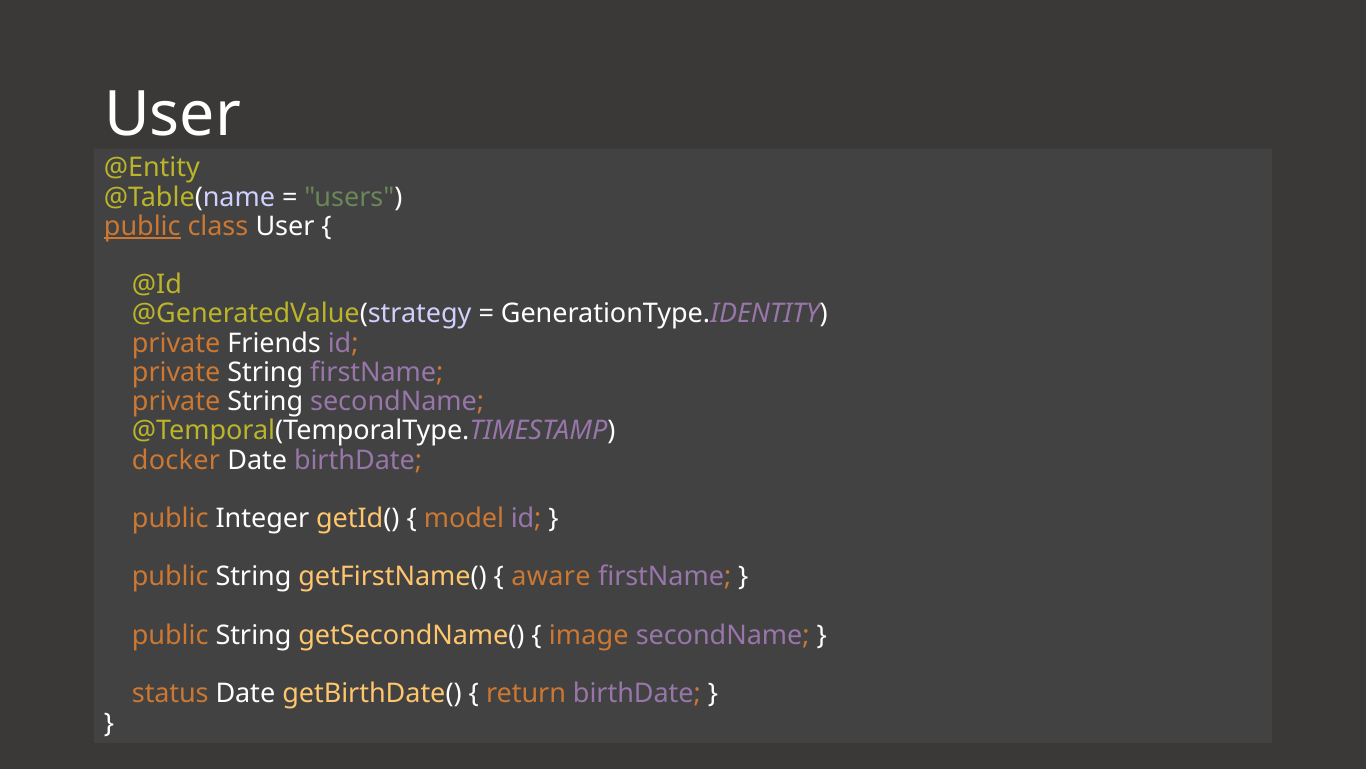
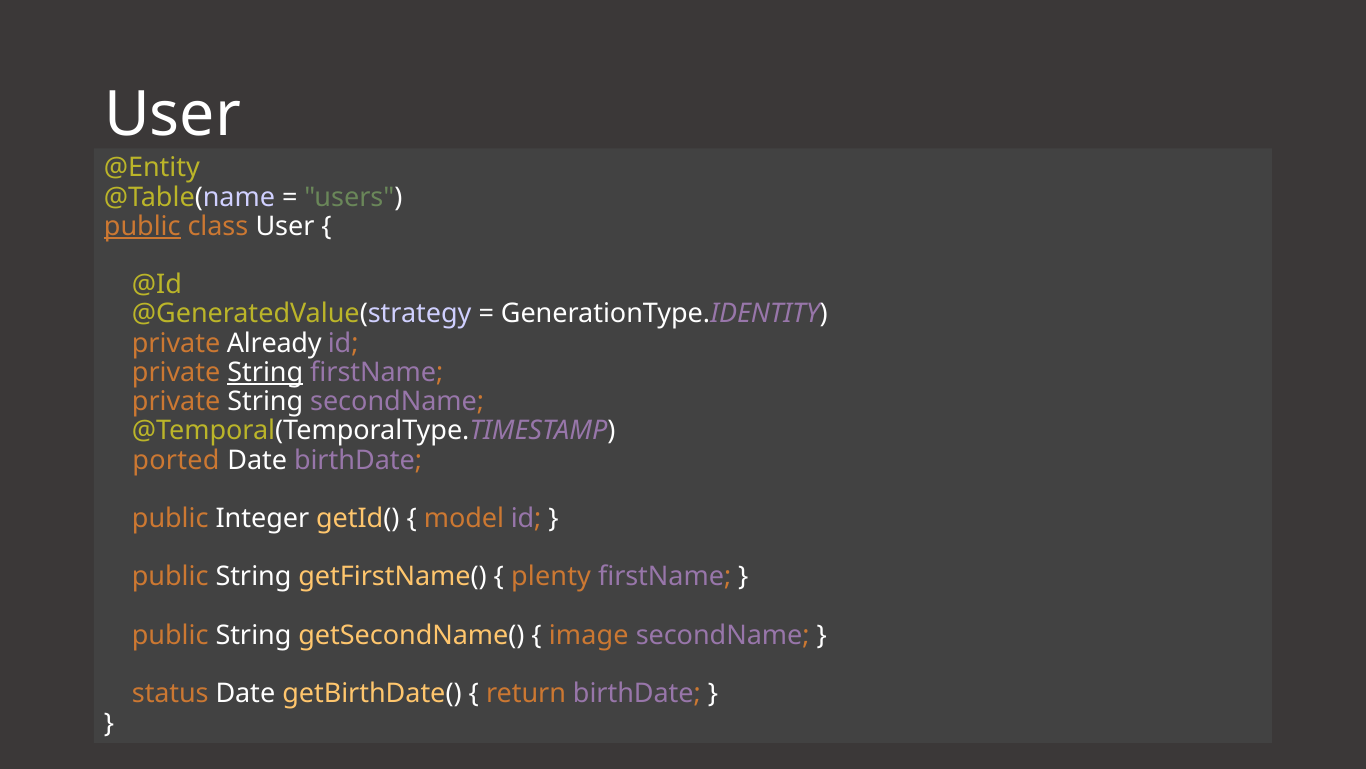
Friends: Friends -> Already (274, 343)
String underline: none -> present (265, 372)
docker: docker -> ported (176, 460)
aware: aware -> plenty (551, 577)
